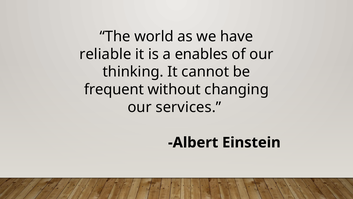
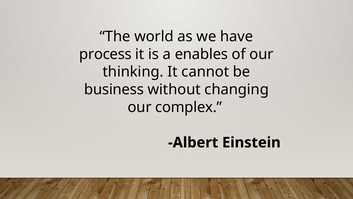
reliable: reliable -> process (105, 54)
frequent: frequent -> business (114, 89)
services: services -> complex (189, 107)
